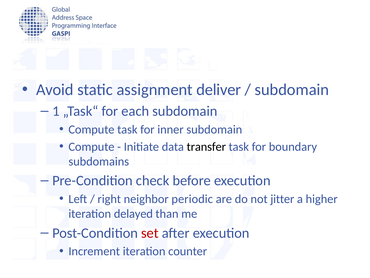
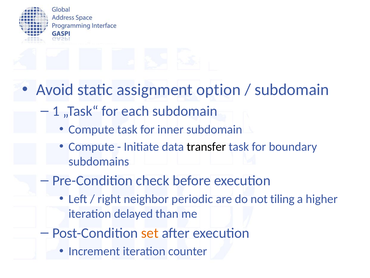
deliver: deliver -> option (219, 90)
jitter: jitter -> tiling (282, 199)
set colour: red -> orange (150, 233)
